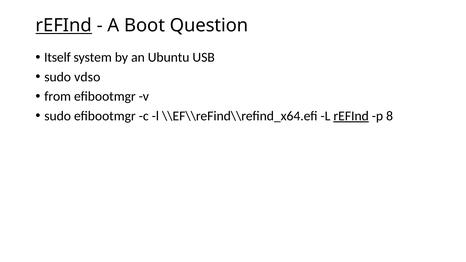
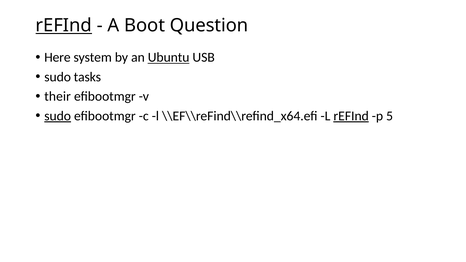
Itself: Itself -> Here (57, 57)
Ubuntu underline: none -> present (169, 57)
vdso: vdso -> tasks (87, 77)
from: from -> their (58, 97)
sudo underline: none -> present (58, 116)
8: 8 -> 5 (390, 116)
